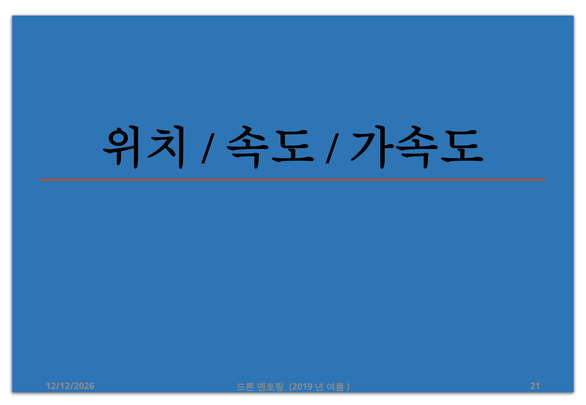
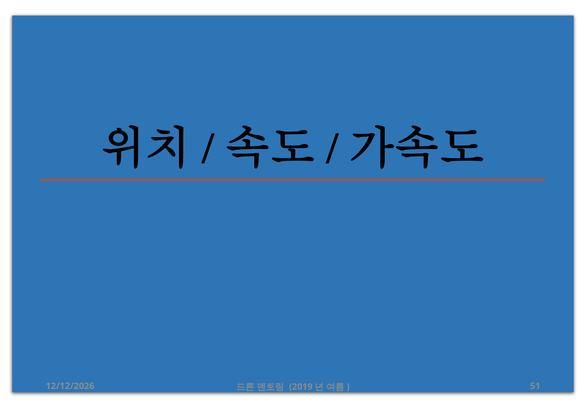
21: 21 -> 51 (535, 387)
